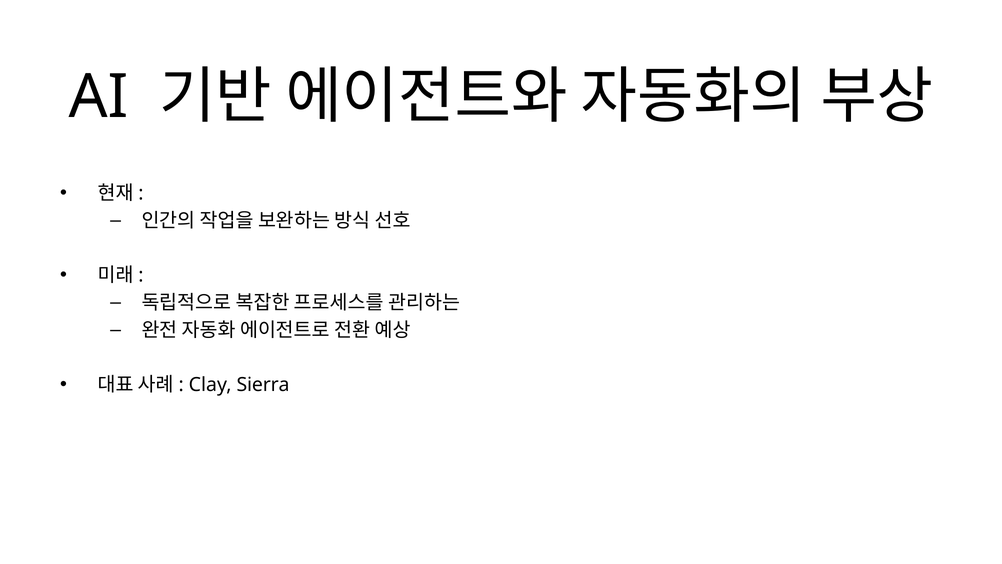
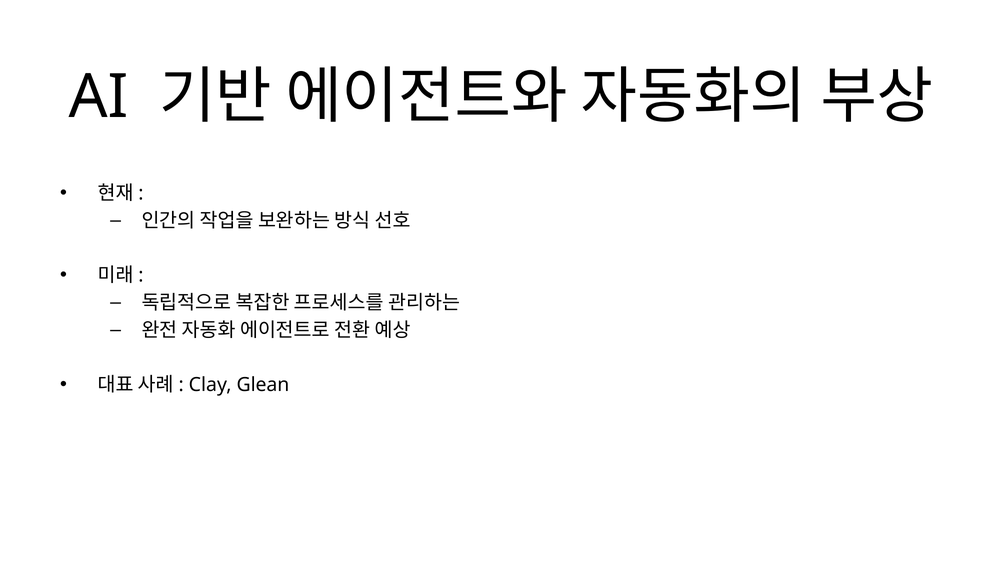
Sierra: Sierra -> Glean (263, 385)
